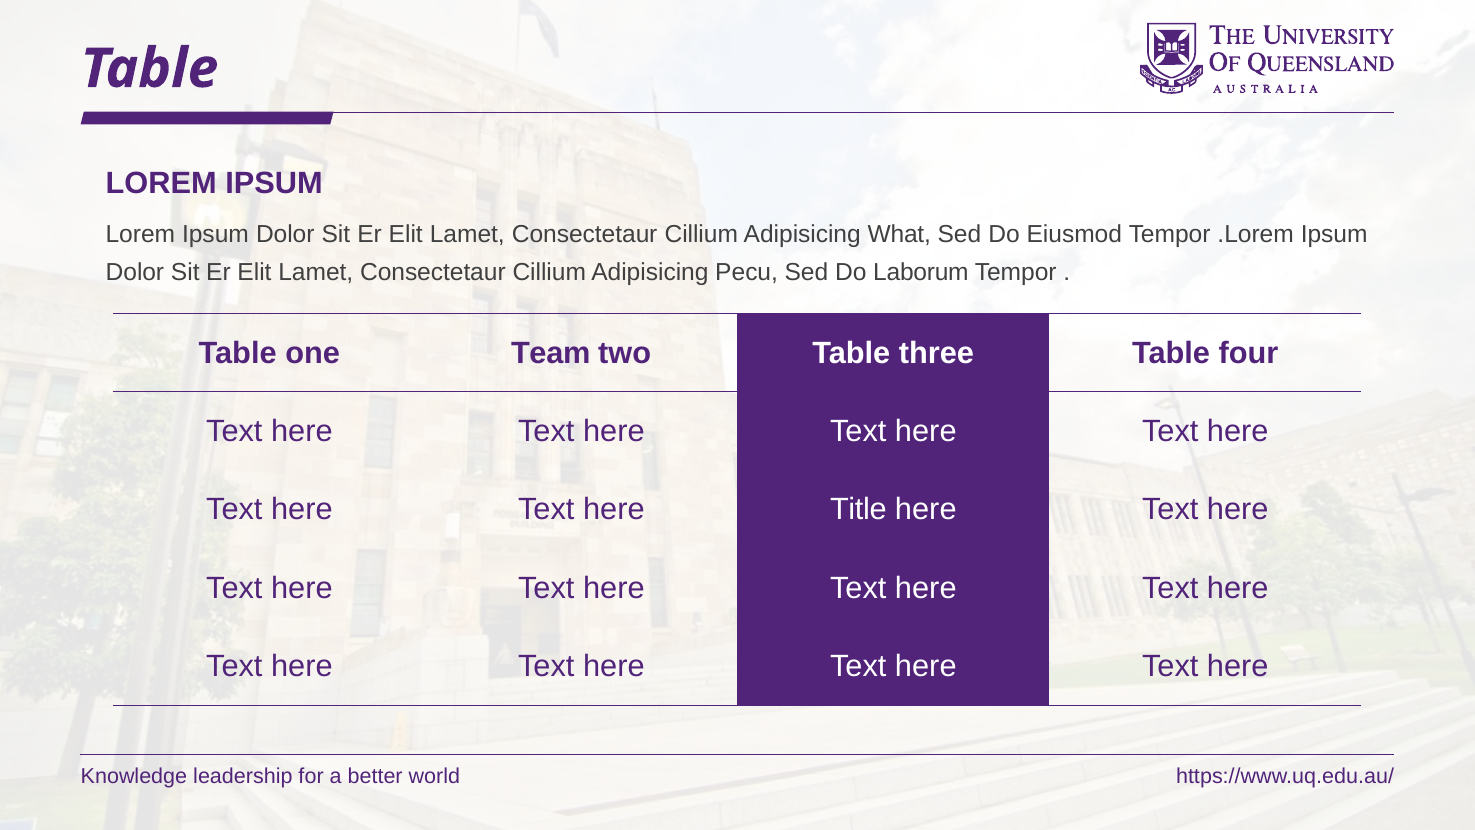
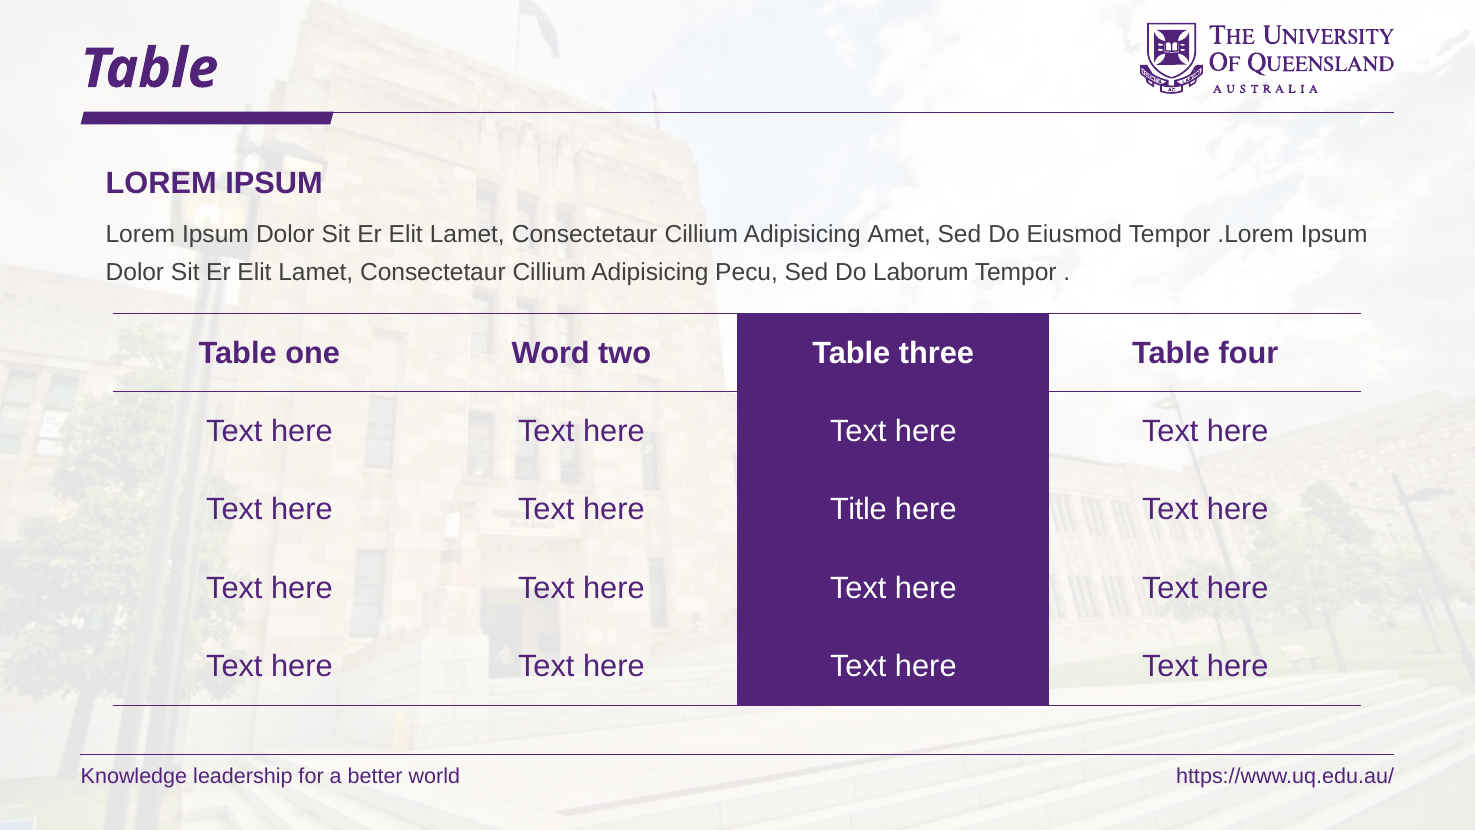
What: What -> Amet (899, 234)
Team: Team -> Word (551, 353)
